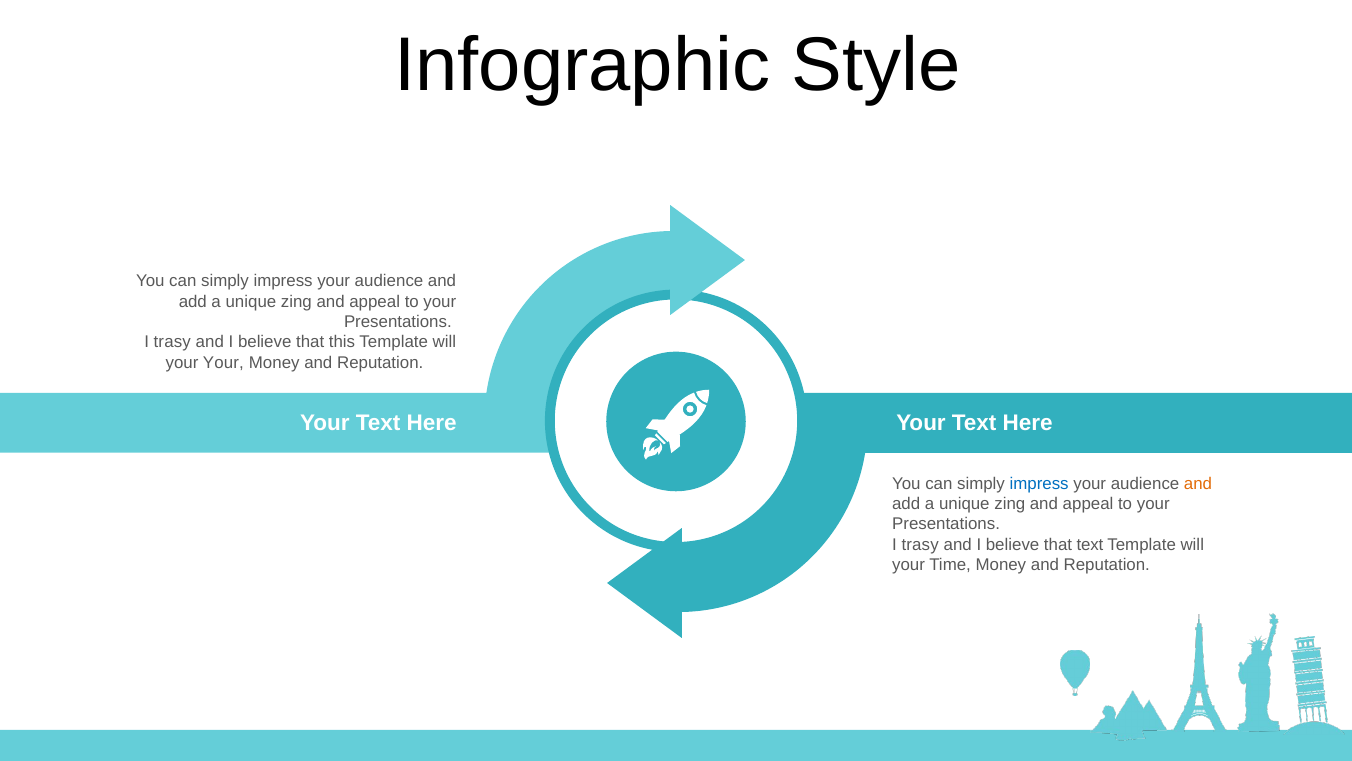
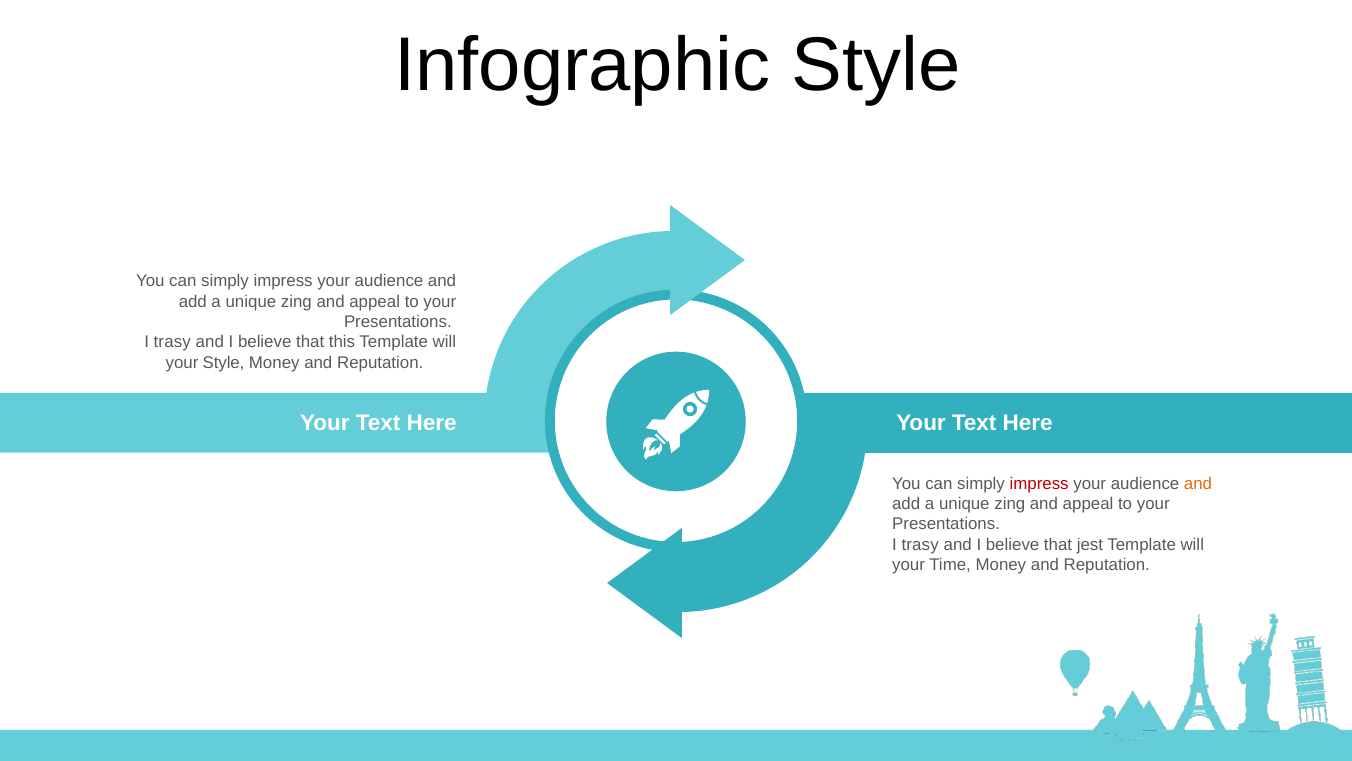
your Your: Your -> Style (224, 362)
impress colour: blue -> red (1039, 483)
that text: text -> jest (1090, 544)
